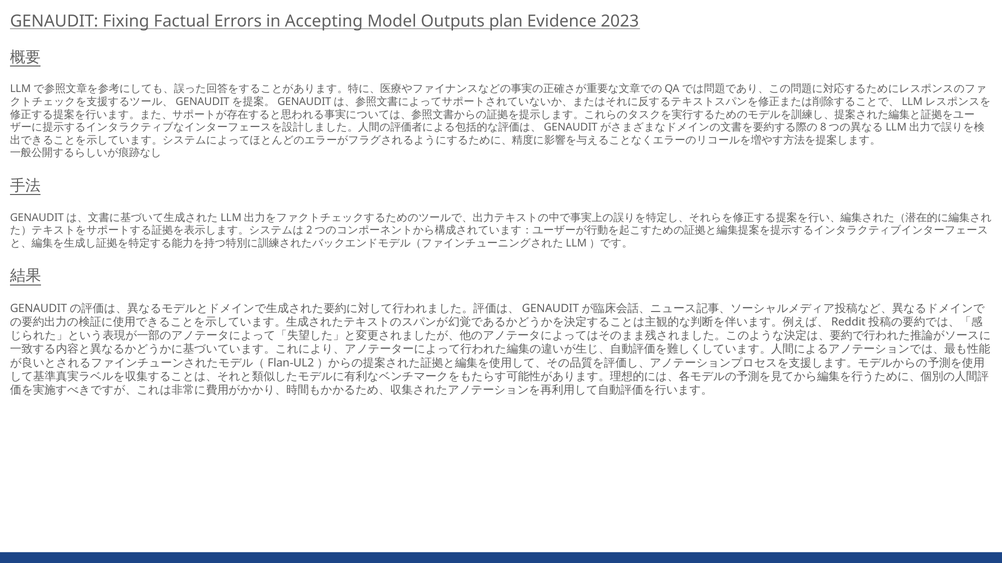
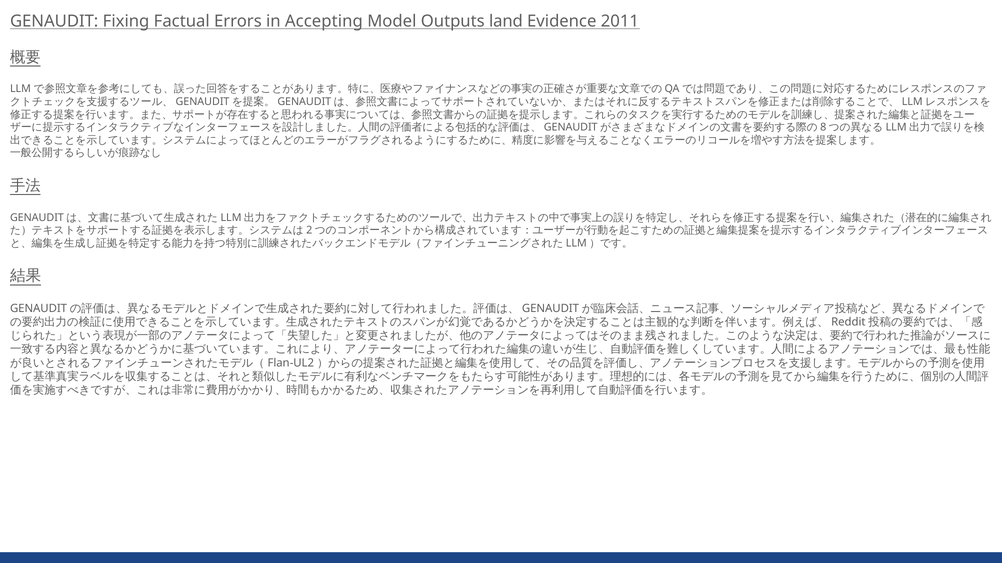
plan: plan -> land (506, 21)
2023: 2023 -> 2011 (620, 21)
